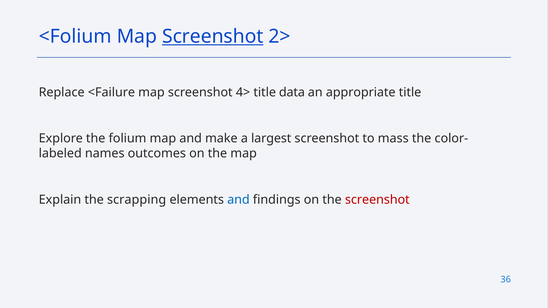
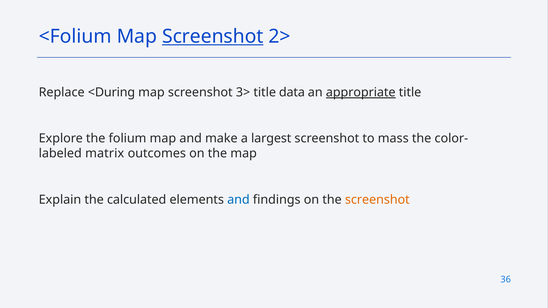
<Failure: <Failure -> <During (111, 93)
4>: 4> -> 3> (243, 93)
appropriate underline: none -> present (361, 93)
names: names -> matrix (105, 154)
scrapping: scrapping -> calculated (137, 200)
screenshot colour: red -> orange (377, 200)
